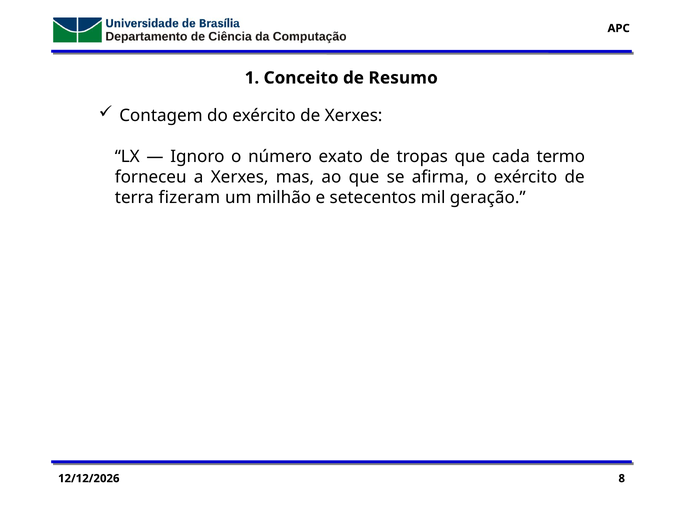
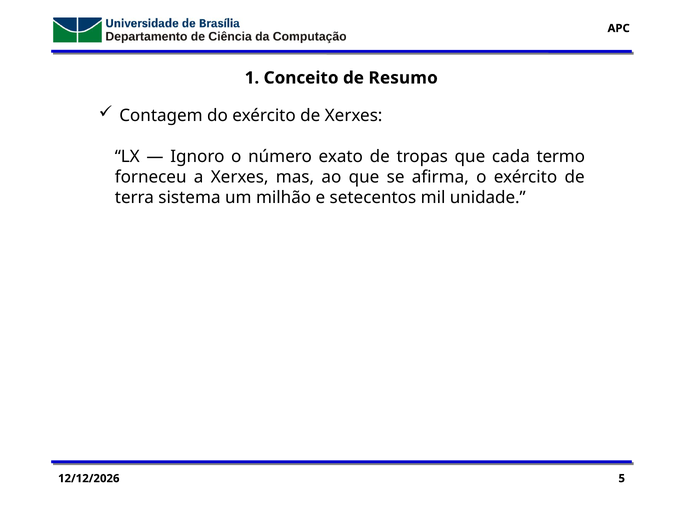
fizeram: fizeram -> sistema (189, 198)
geração: geração -> unidade (488, 198)
8: 8 -> 5 (622, 478)
